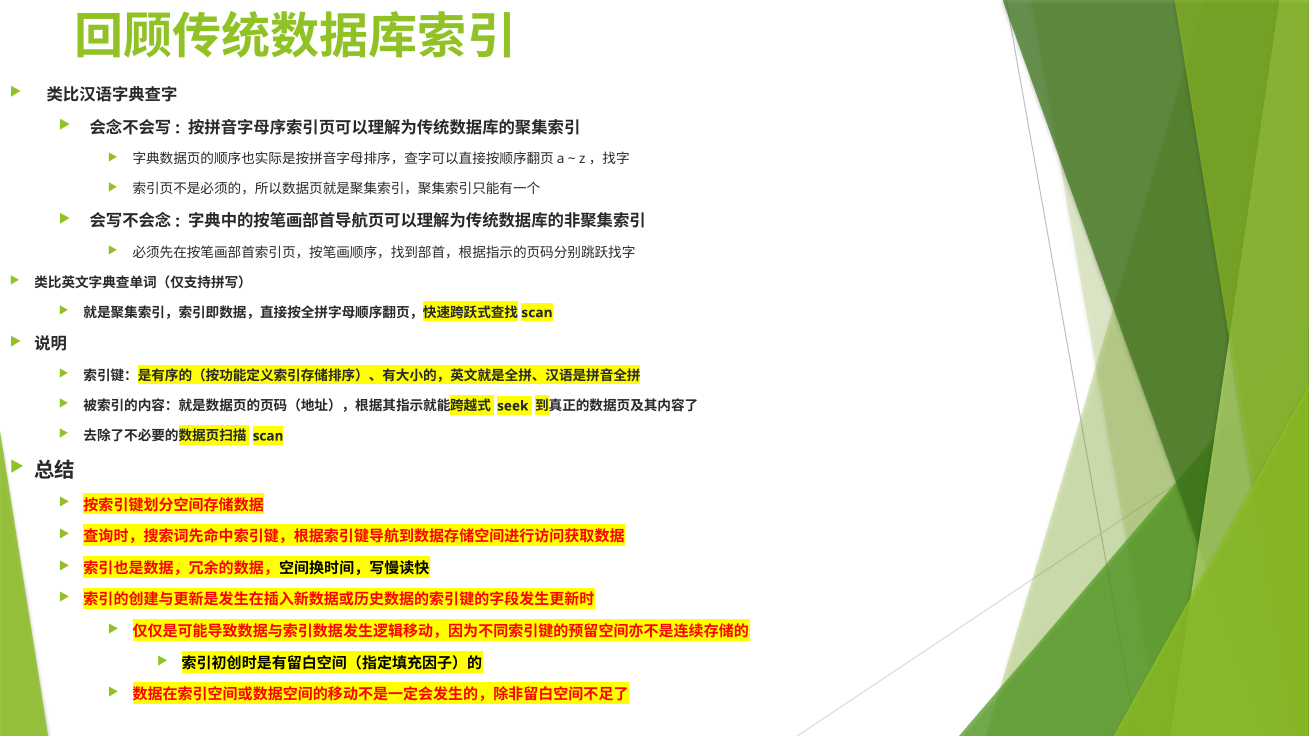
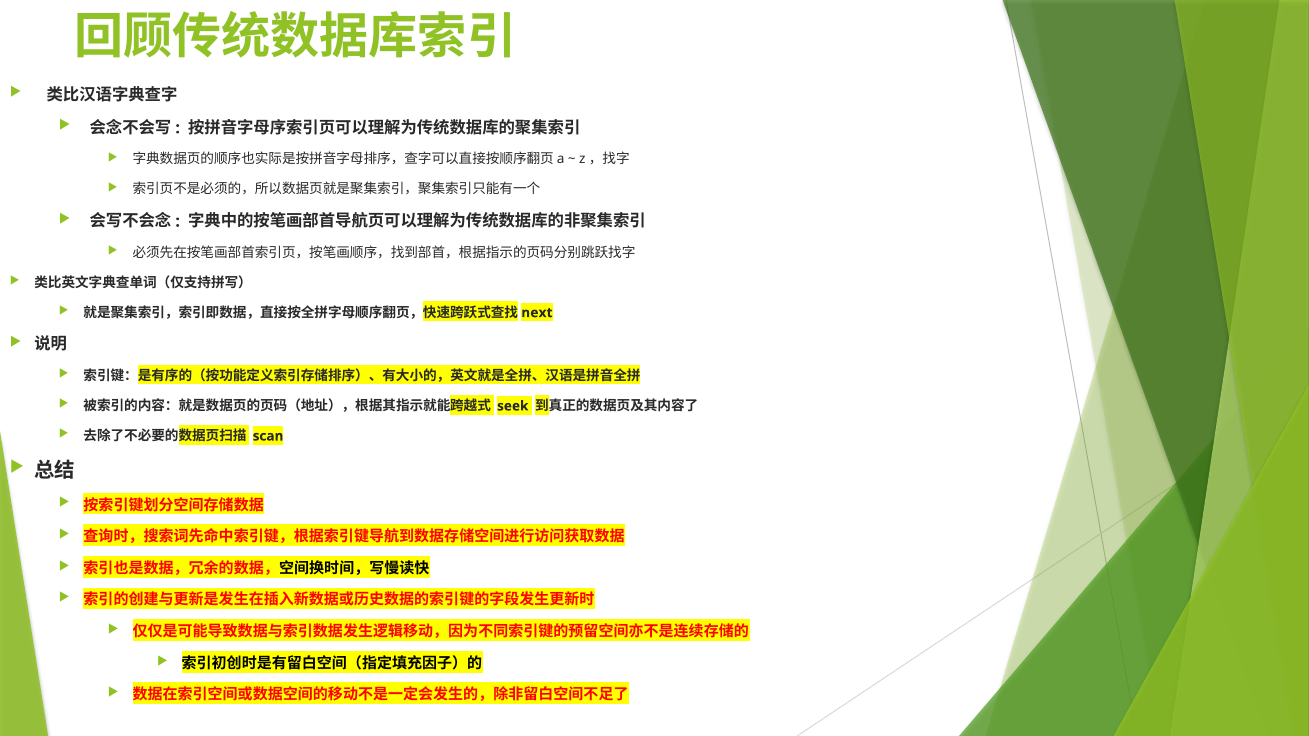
scan: scan -> next (537, 313)
